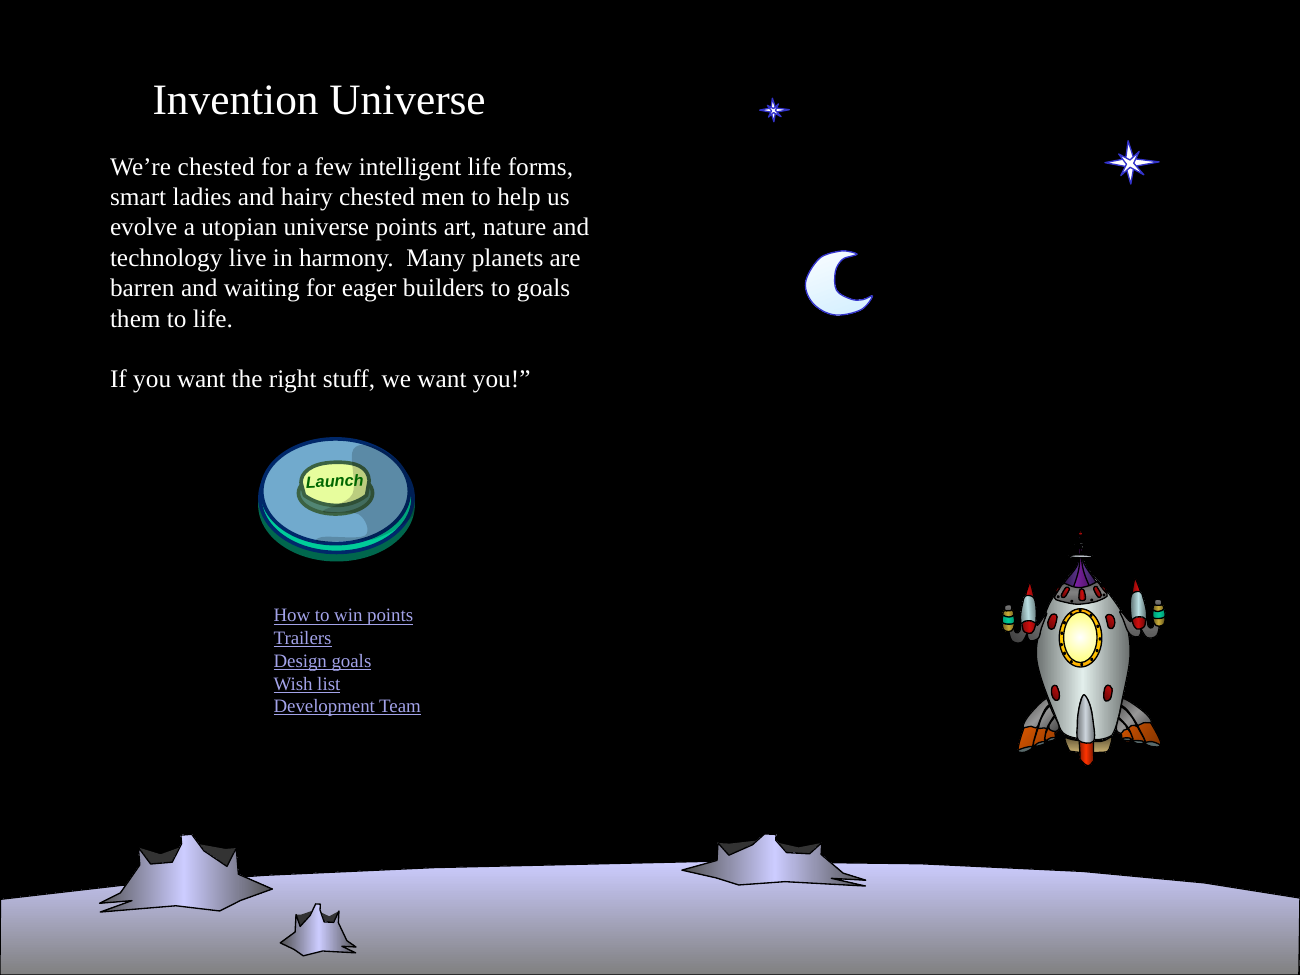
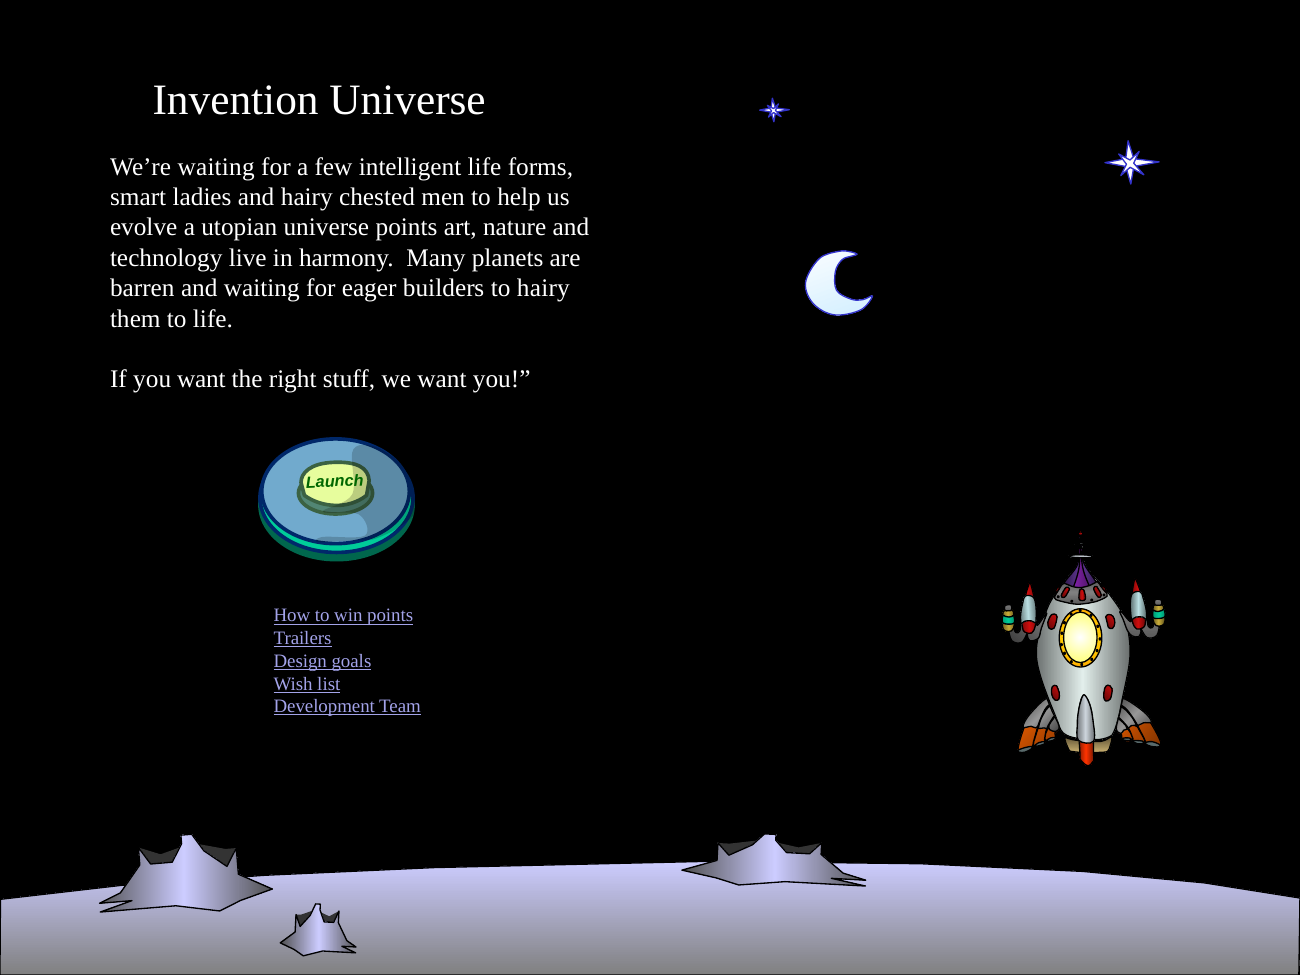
We’re chested: chested -> waiting (216, 167)
to goals: goals -> hairy (543, 288)
